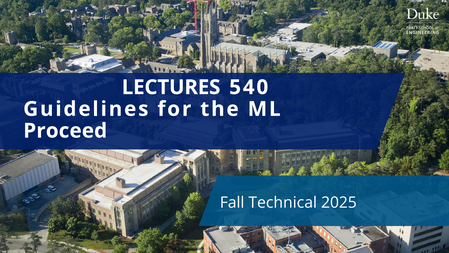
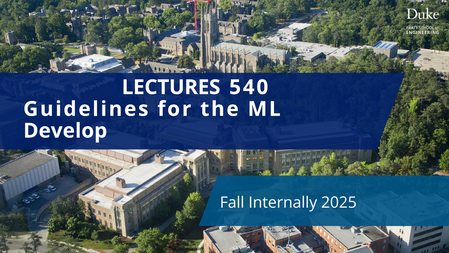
Proceed: Proceed -> Develop (65, 131)
Technical: Technical -> Internally (283, 202)
